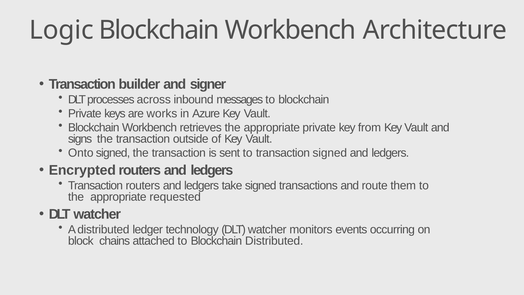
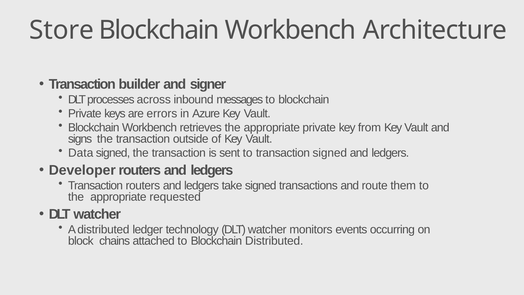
Logic: Logic -> Store (62, 30)
works: works -> errors (162, 113)
Onto: Onto -> Data (81, 153)
Encrypted: Encrypted -> Developer (82, 170)
